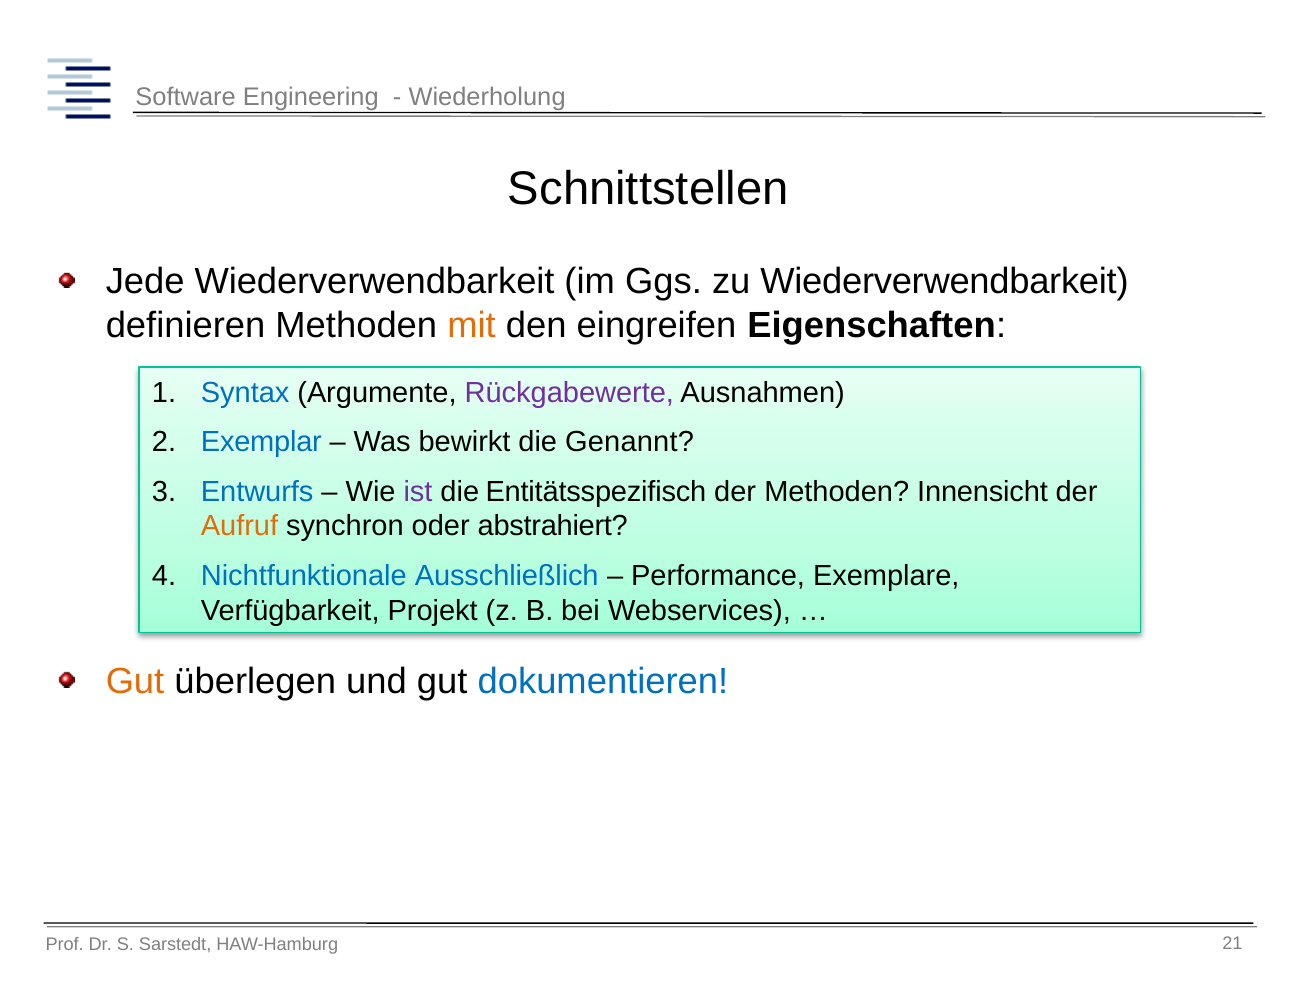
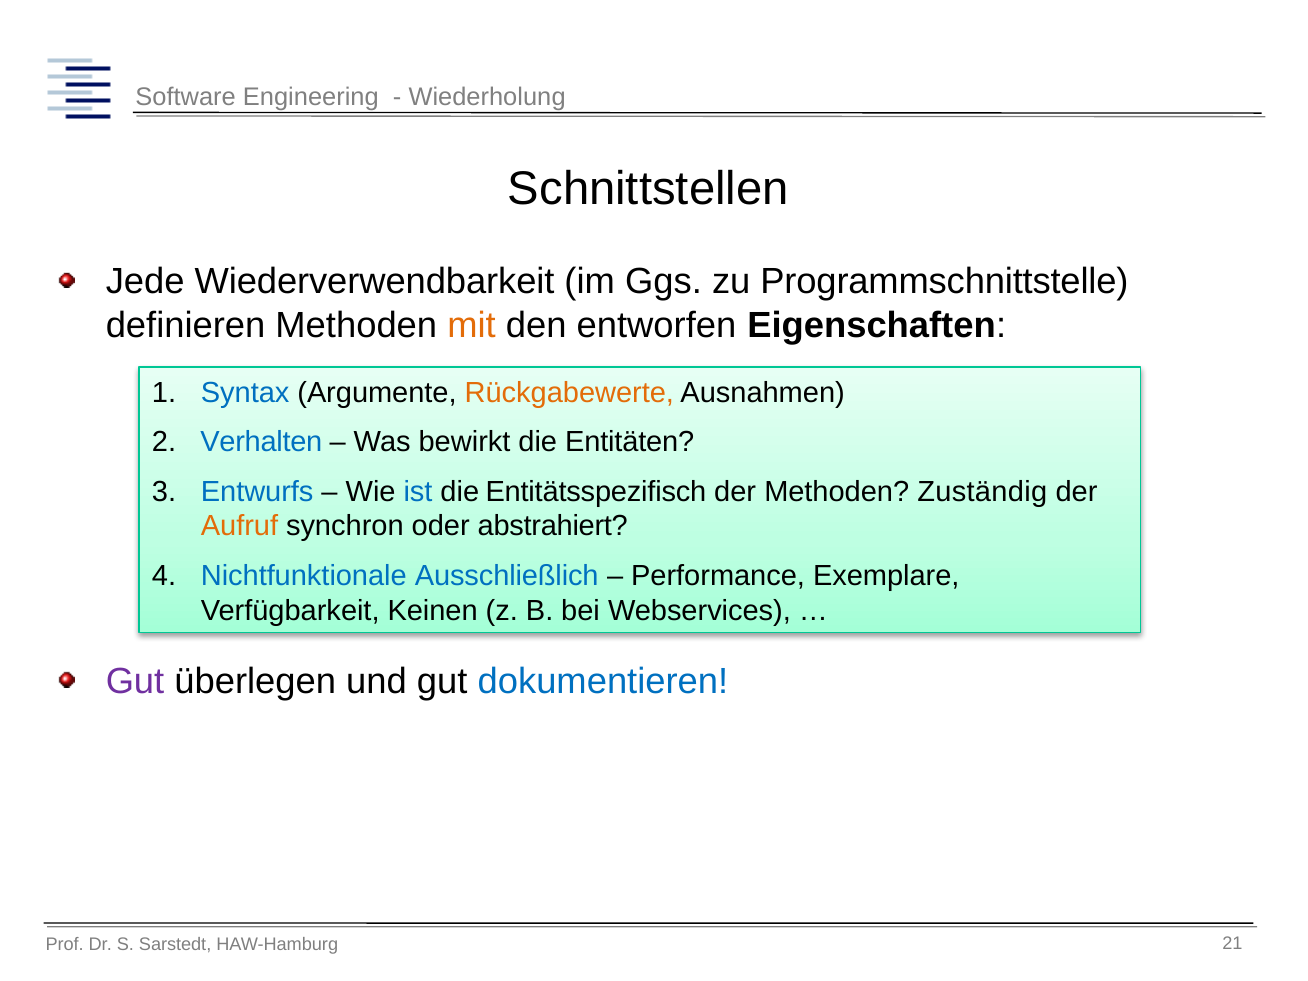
zu Wiederverwendbarkeit: Wiederverwendbarkeit -> Programmschnittstelle (944, 282)
eingreifen: eingreifen -> entworfen (657, 325)
Rückgabewerte colour: purple -> orange (569, 393)
Exemplar: Exemplar -> Verhalten (261, 442)
Genannt: Genannt -> Entitäten (630, 442)
ist colour: purple -> blue (418, 492)
Innensicht: Innensicht -> Zuständig (982, 492)
Projekt: Projekt -> Keinen (433, 611)
Gut colour: orange -> purple (135, 681)
